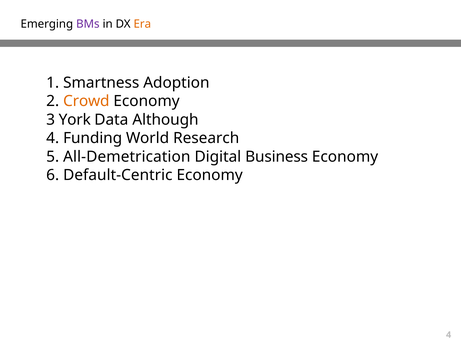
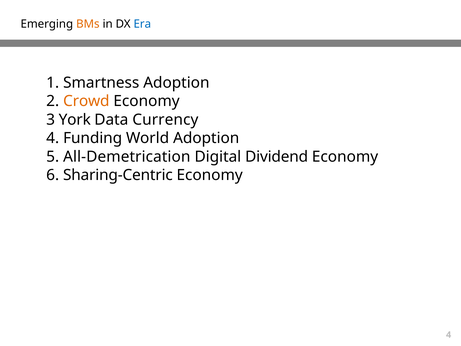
BMs colour: purple -> orange (88, 24)
Era colour: orange -> blue (142, 24)
Although: Although -> Currency (165, 120)
World Research: Research -> Adoption (206, 138)
Business: Business -> Dividend (277, 156)
Default-Centric: Default-Centric -> Sharing-Centric (118, 175)
